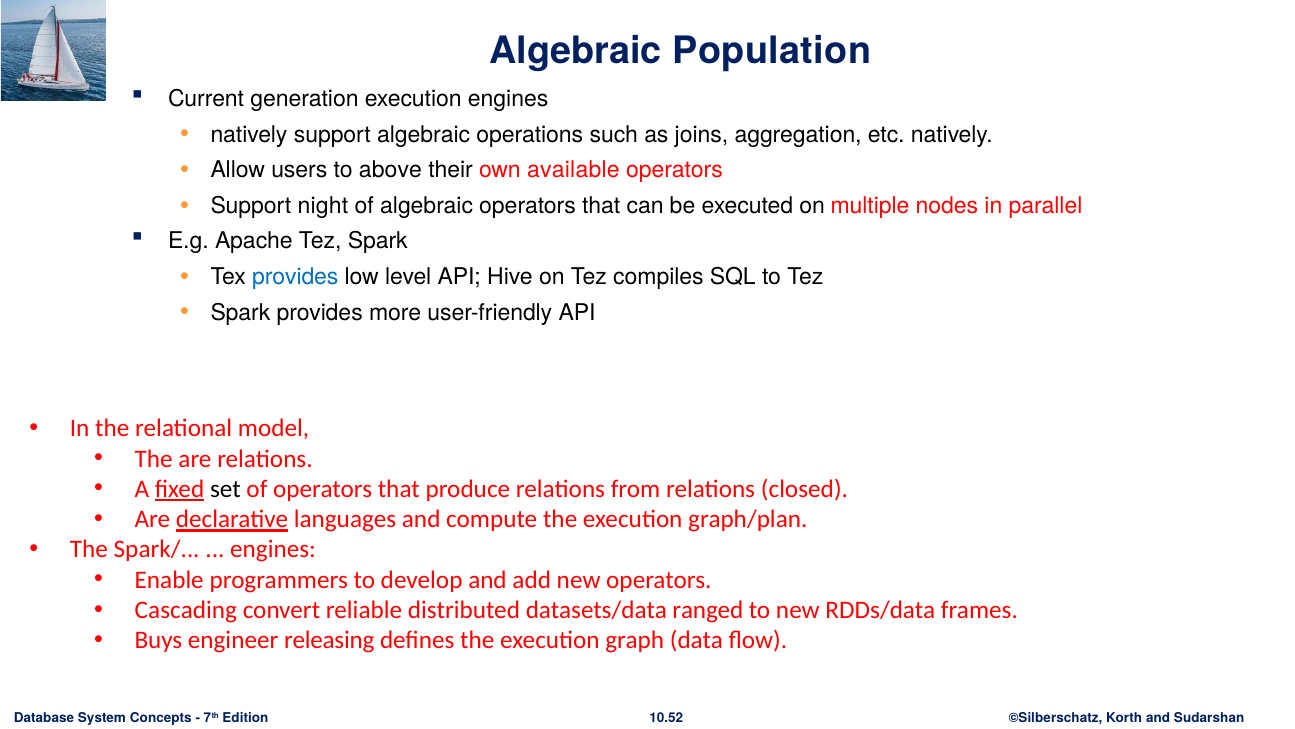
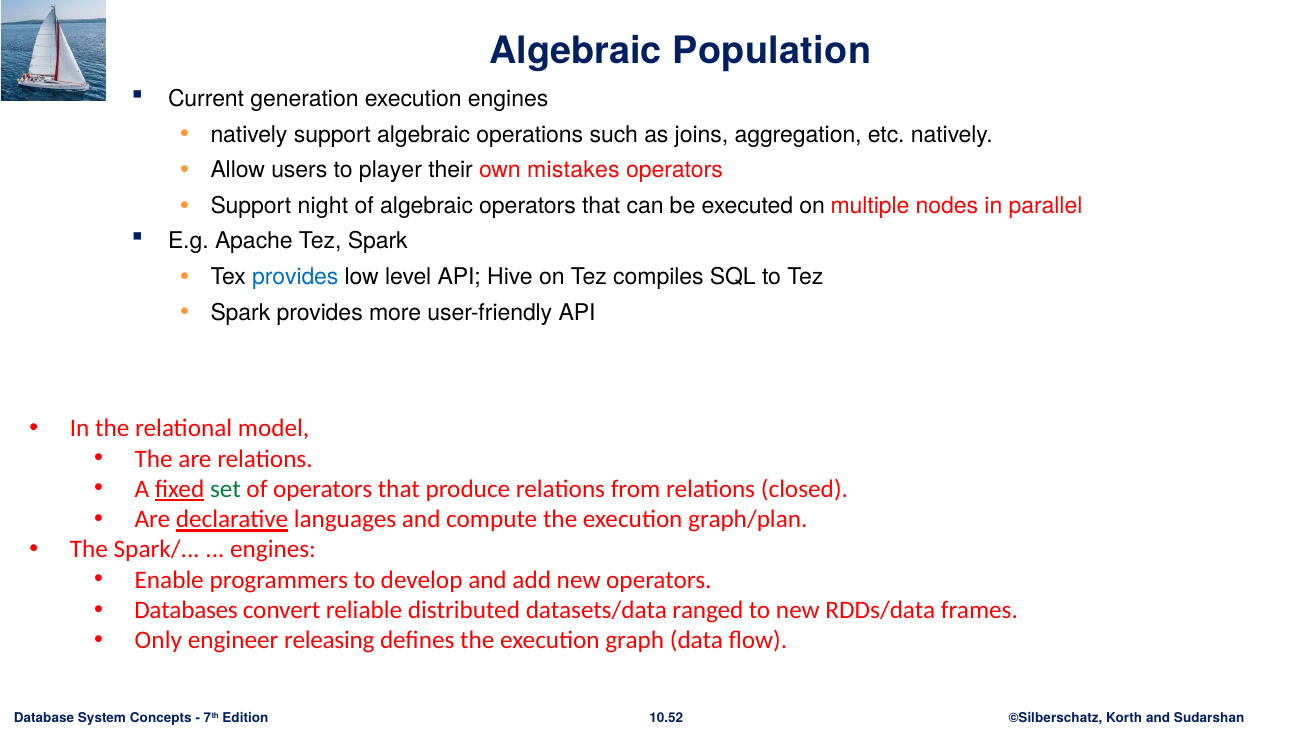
above: above -> player (390, 170)
available: available -> mistakes (573, 170)
set colour: black -> green (225, 489)
Cascading: Cascading -> Databases (186, 610)
Buys: Buys -> Only (158, 640)
